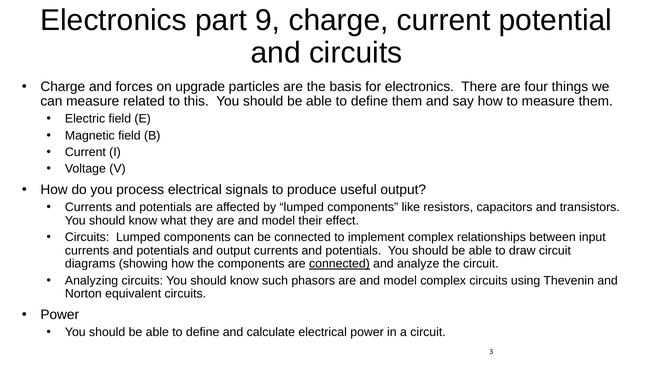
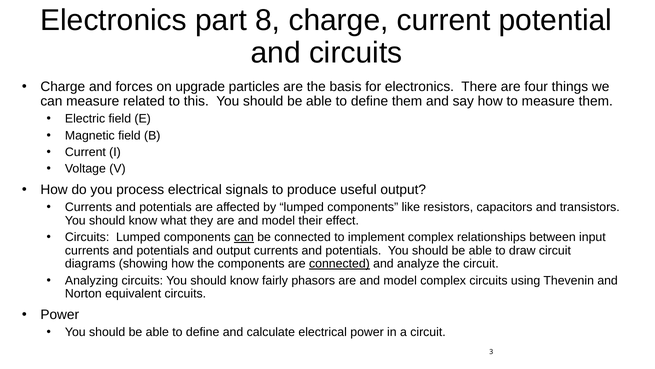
9: 9 -> 8 (268, 20)
can underline: none -> present (244, 237)
such: such -> fairly (275, 280)
